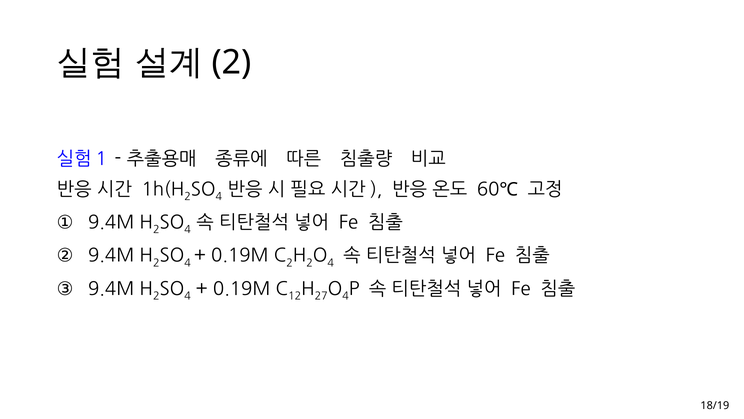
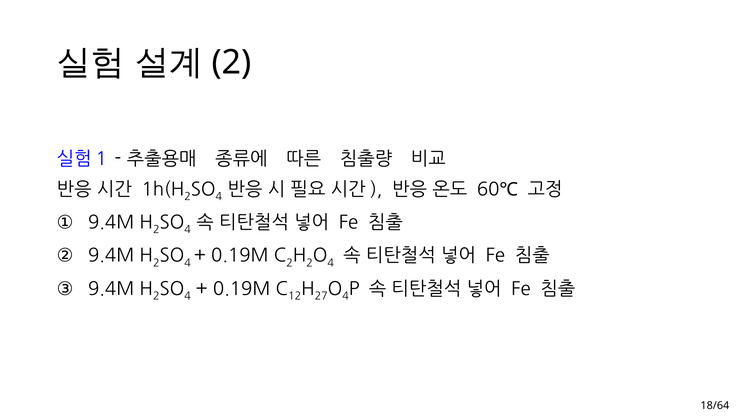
18/19: 18/19 -> 18/64 (715, 405)
